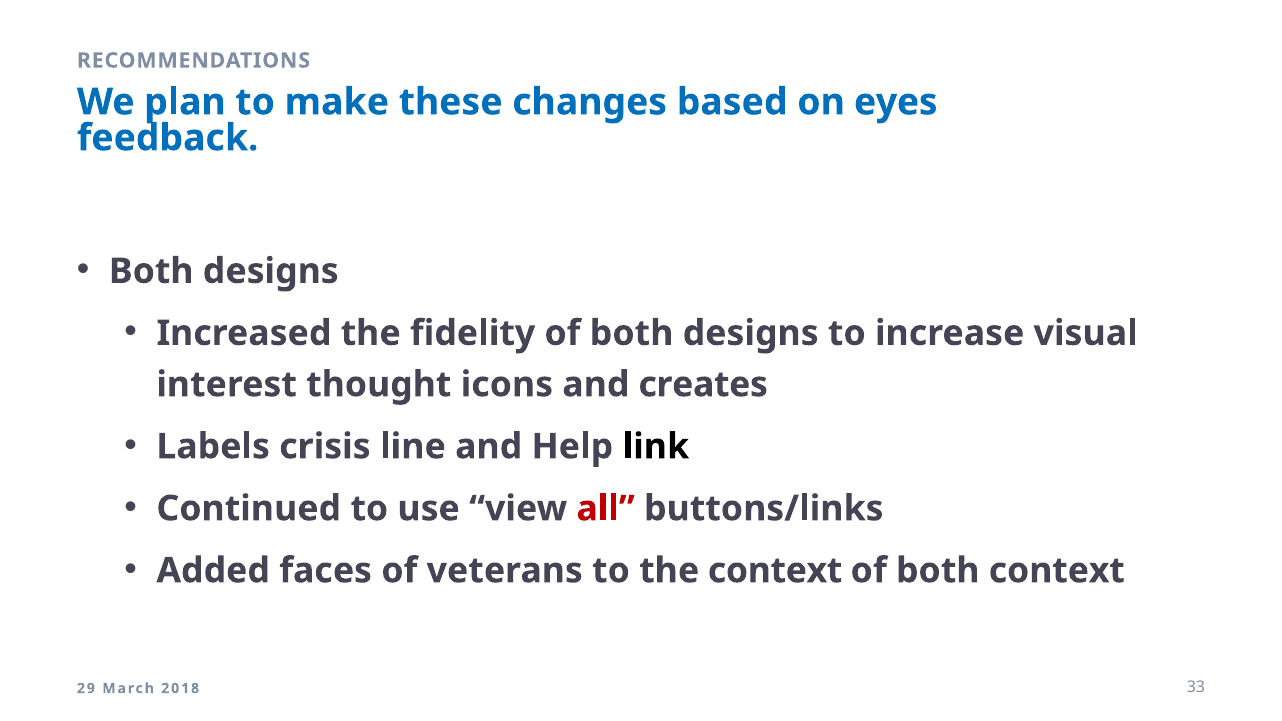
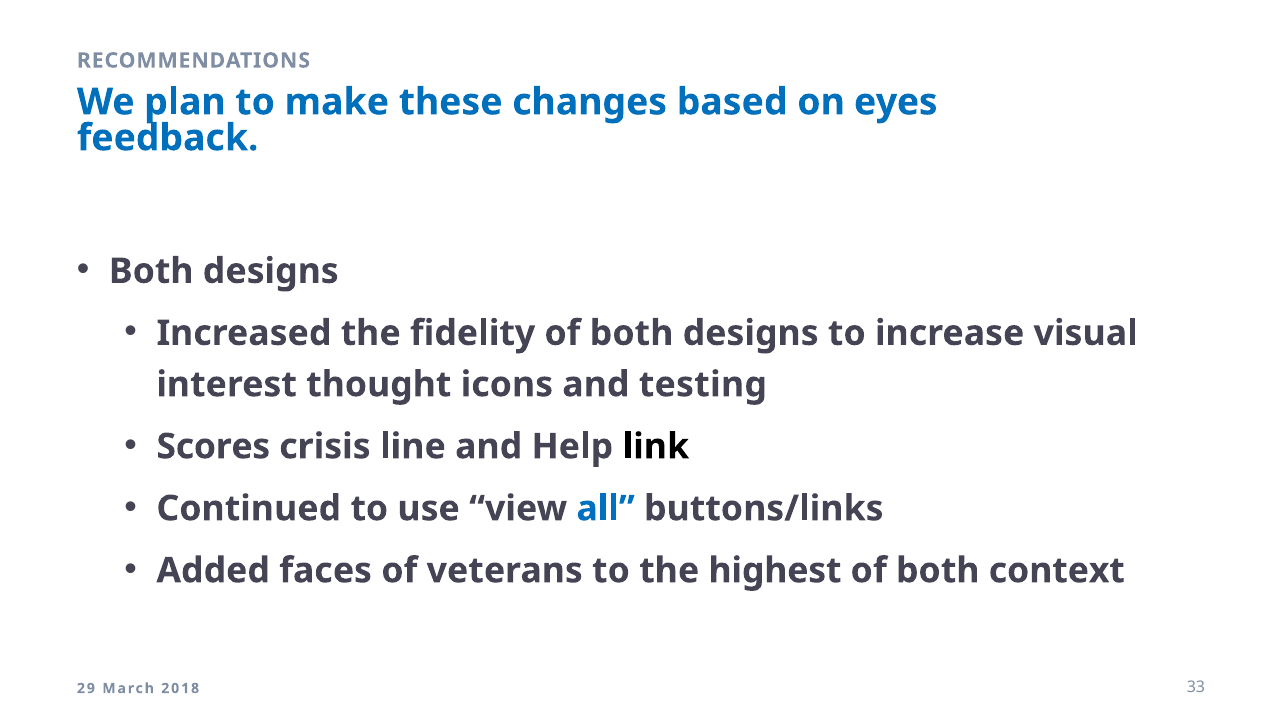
creates: creates -> testing (703, 385)
Labels: Labels -> Scores (213, 447)
all colour: red -> blue (606, 509)
the context: context -> highest (775, 571)
